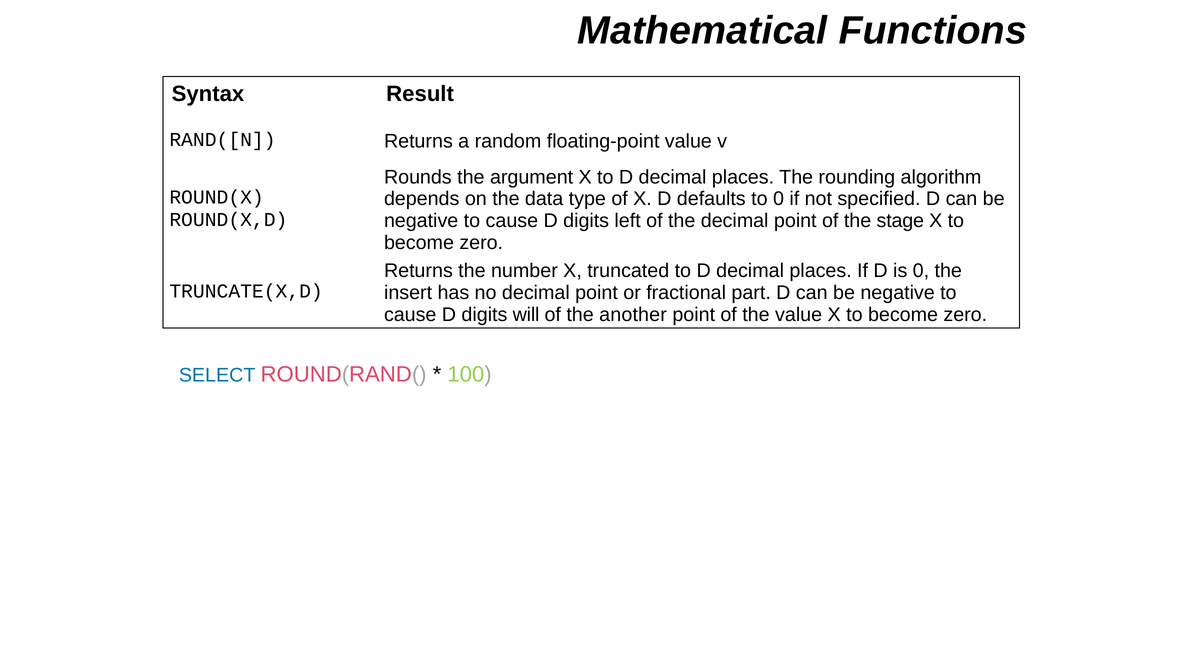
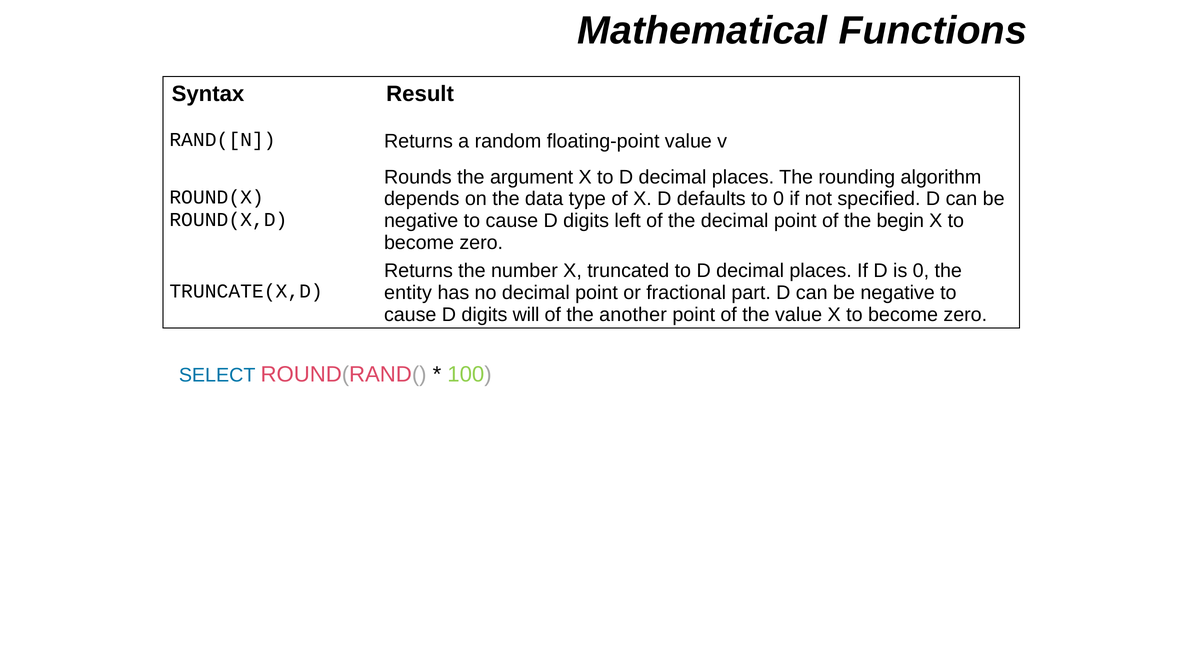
stage: stage -> begin (900, 221)
insert: insert -> entity (408, 293)
